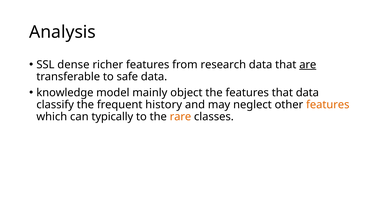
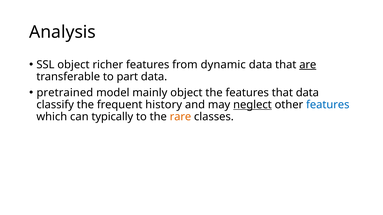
SSL dense: dense -> object (73, 65)
research: research -> dynamic (223, 65)
safe: safe -> part (127, 77)
knowledge: knowledge -> pretrained (65, 93)
neglect underline: none -> present (252, 105)
features colour: orange -> blue (328, 105)
